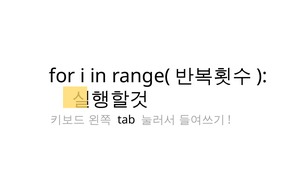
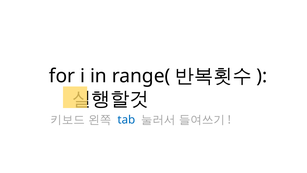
tab colour: black -> blue (126, 120)
